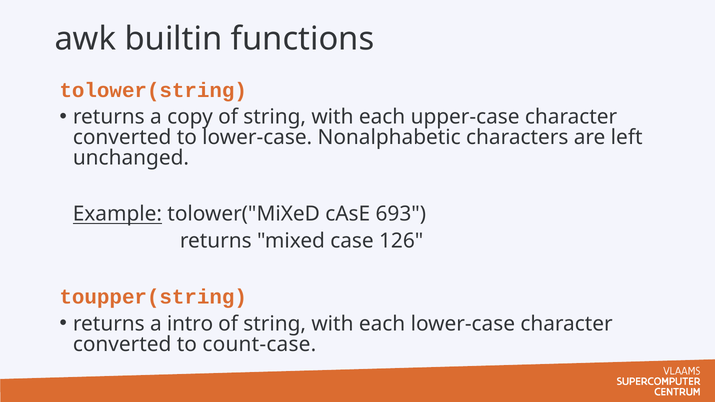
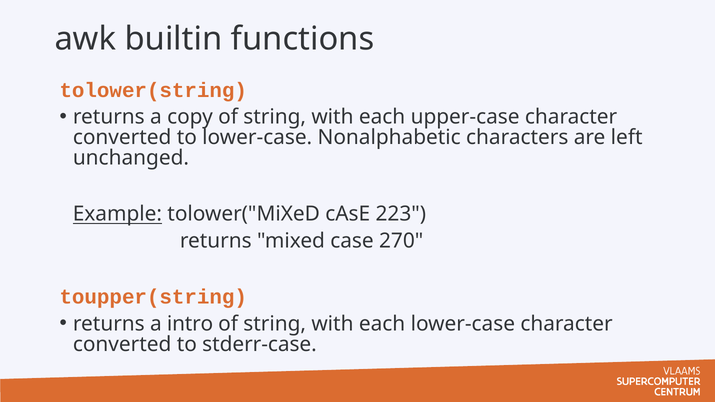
693: 693 -> 223 (401, 214)
126: 126 -> 270 (401, 241)
count-case: count-case -> stderr-case (260, 344)
